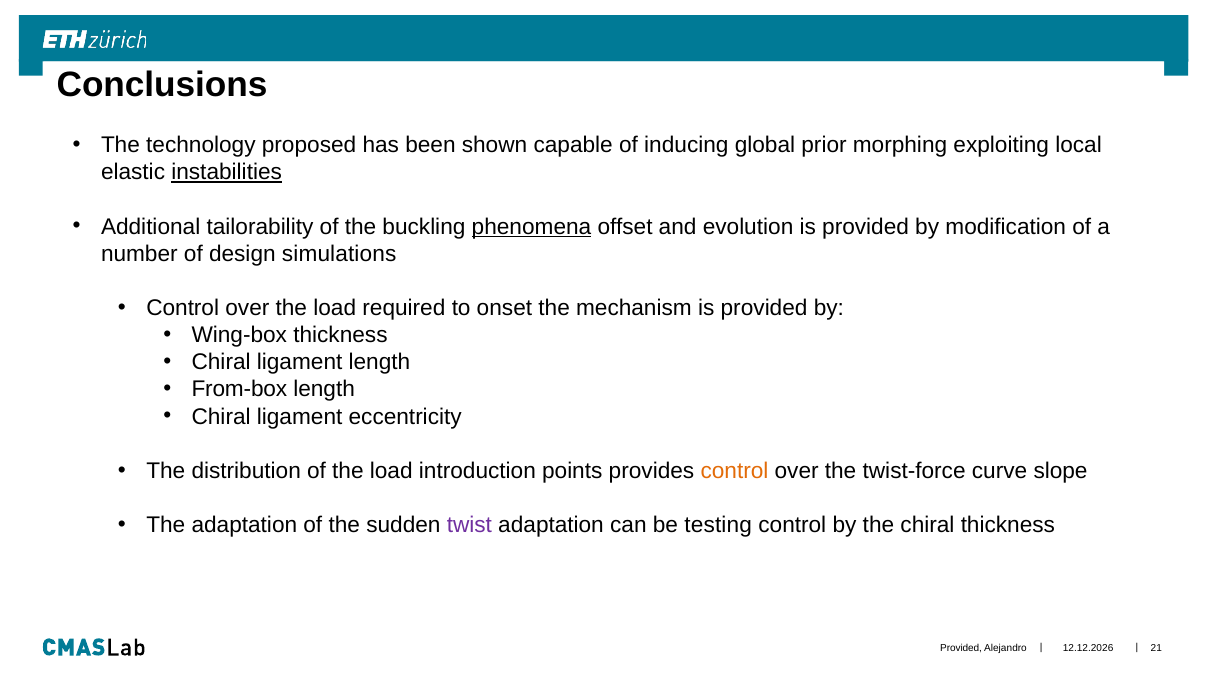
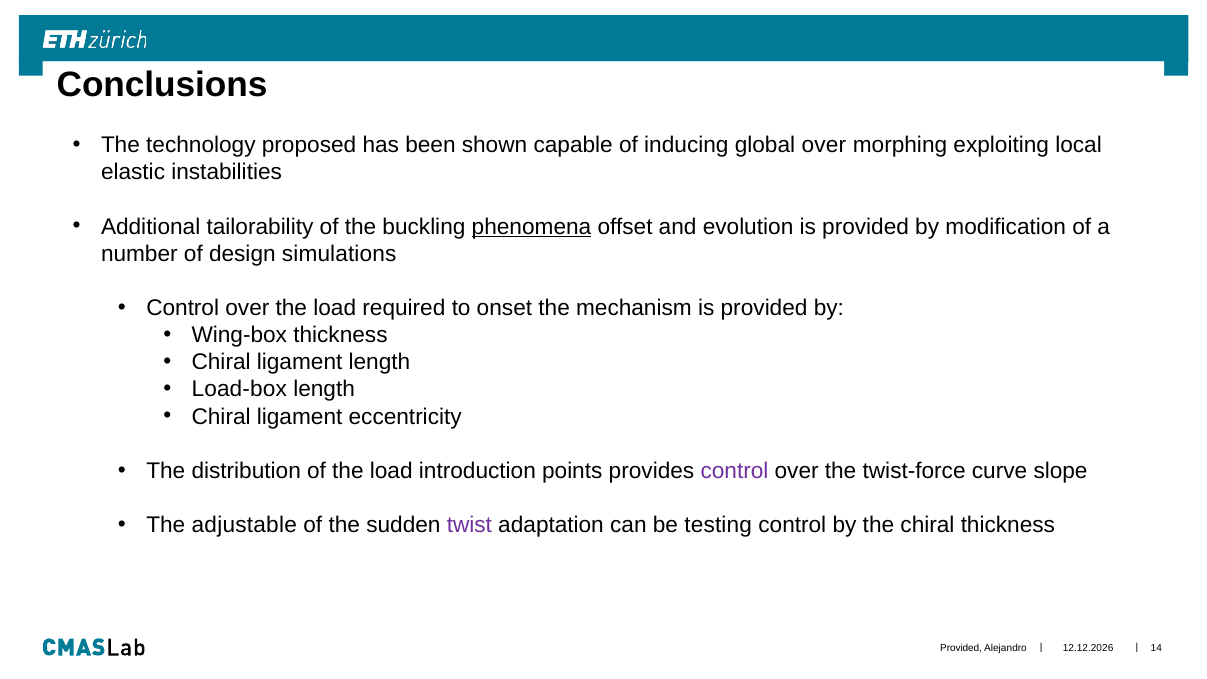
global prior: prior -> over (824, 145)
instabilities underline: present -> none (227, 172)
From-box: From-box -> Load-box (239, 390)
control colour: orange -> purple (734, 471)
The adaptation: adaptation -> adjustable (244, 525)
21: 21 -> 14 (1156, 649)
